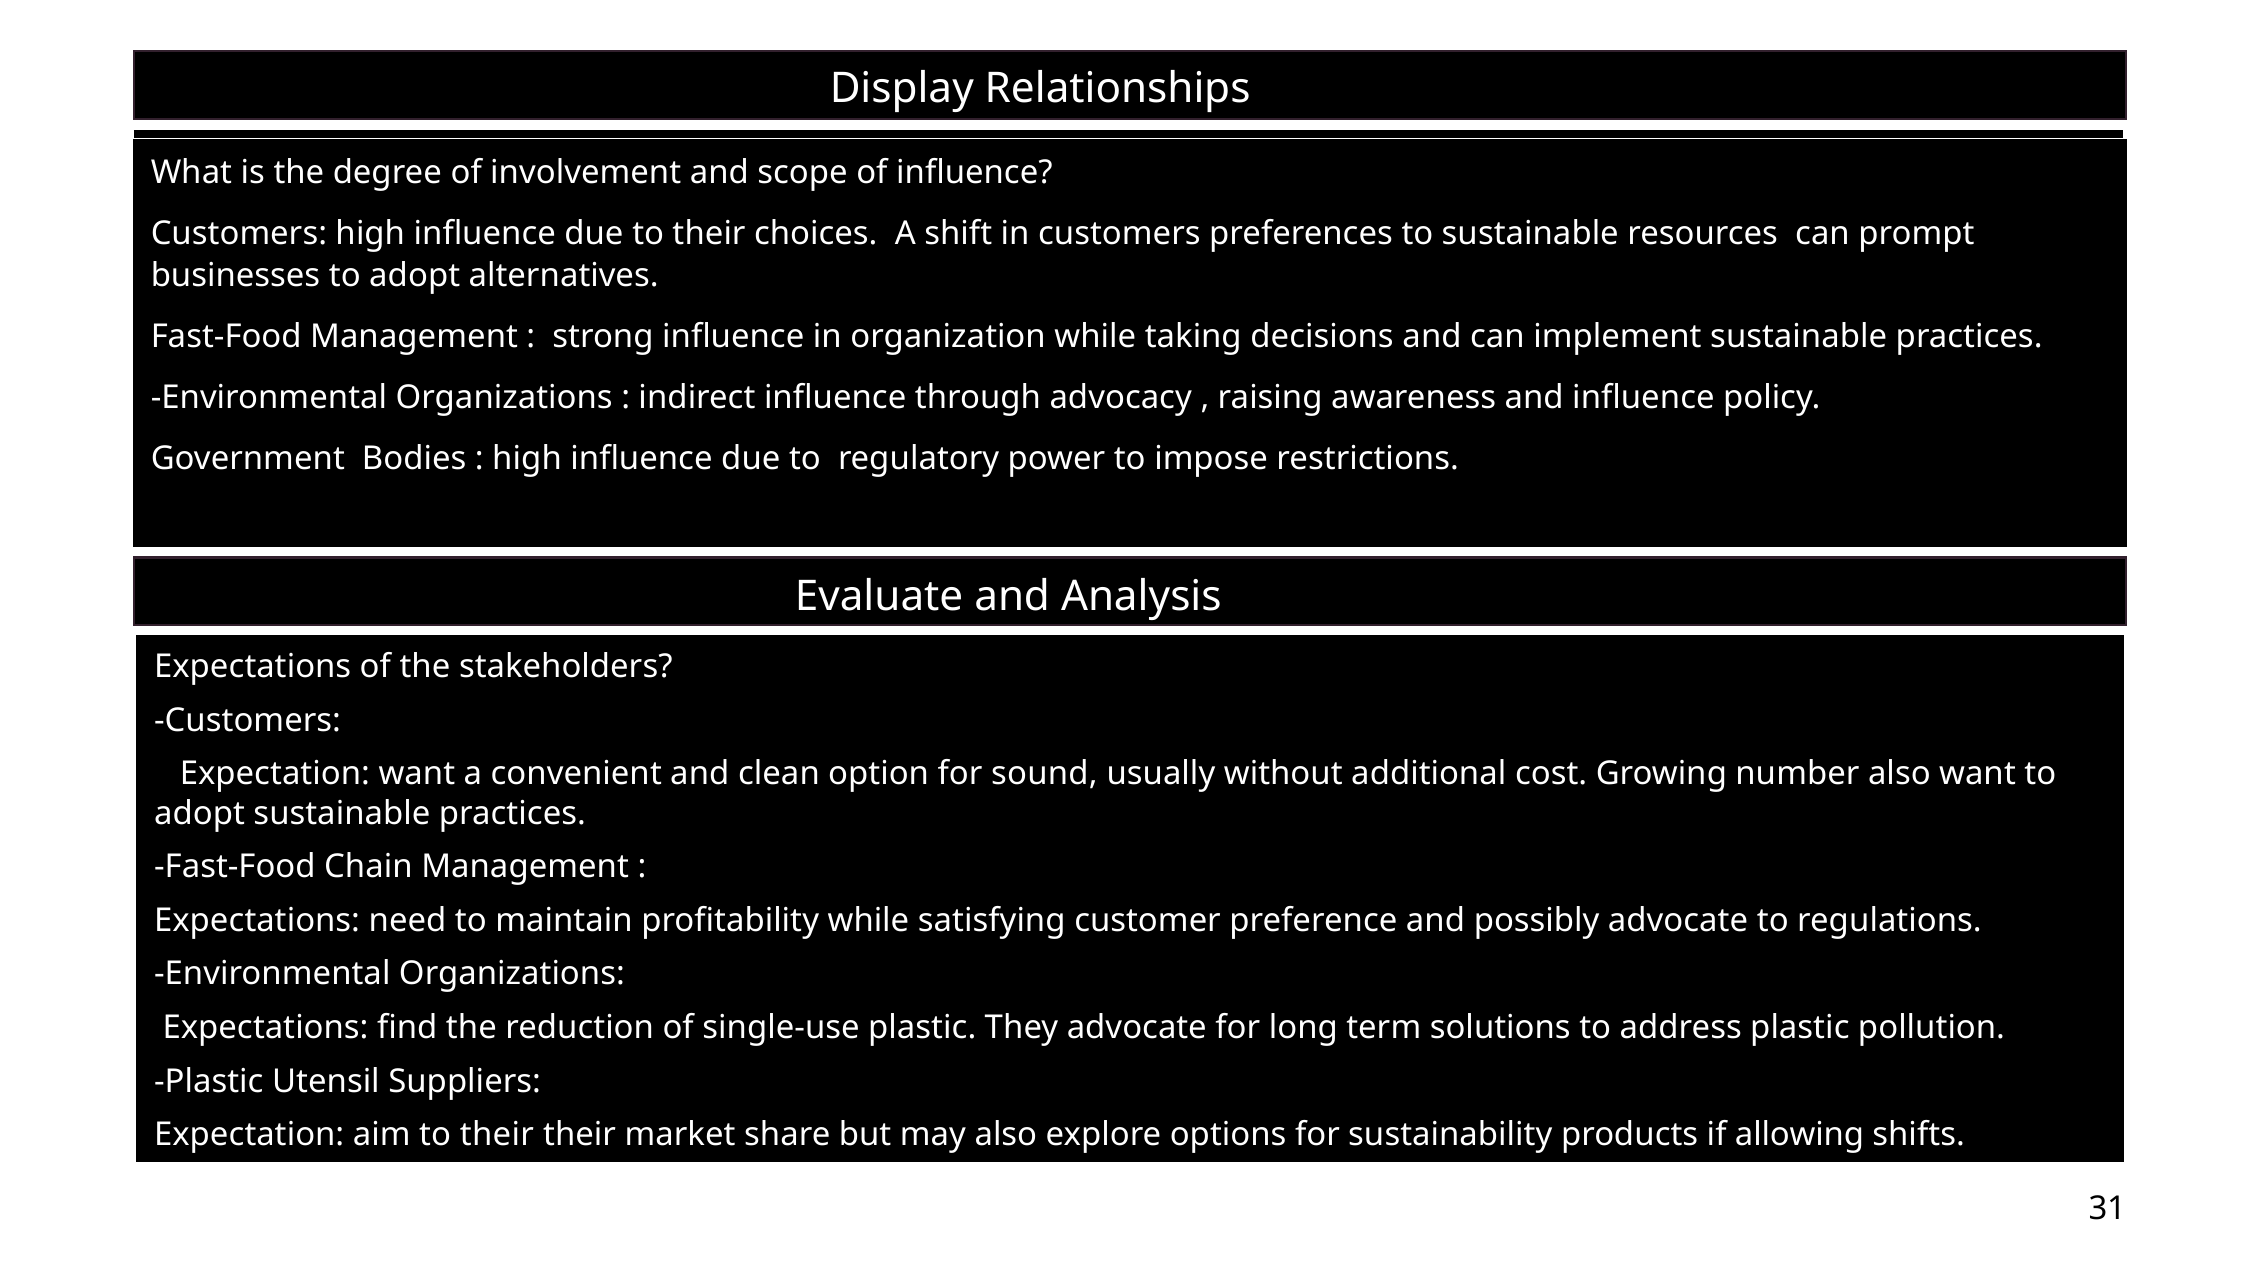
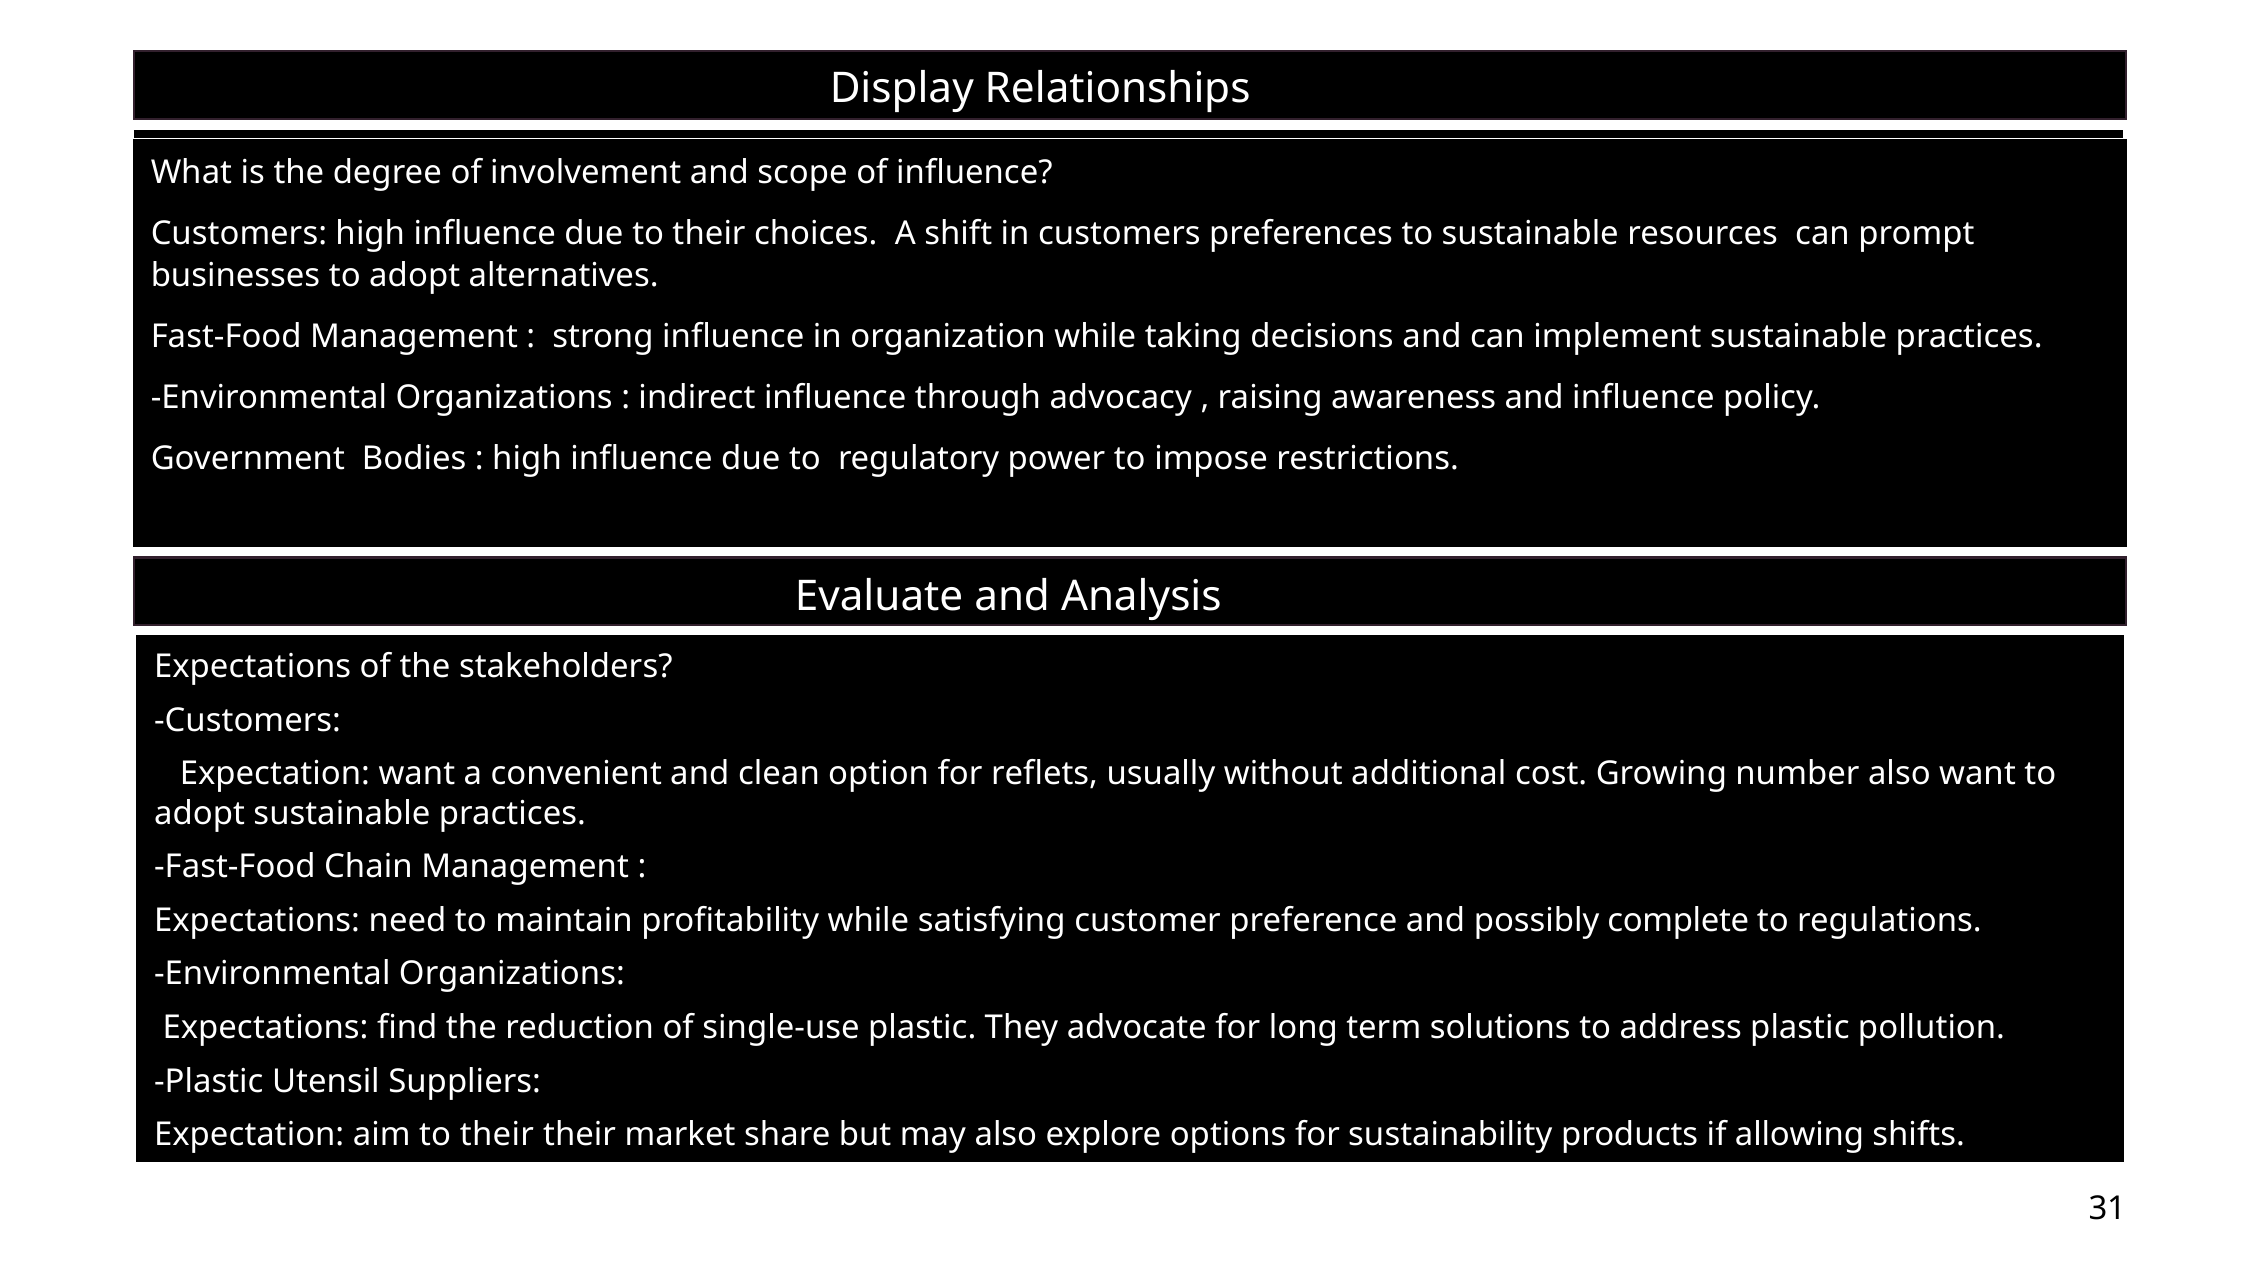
sound: sound -> reflets (1045, 774)
possibly advocate: advocate -> complete (1678, 920)
